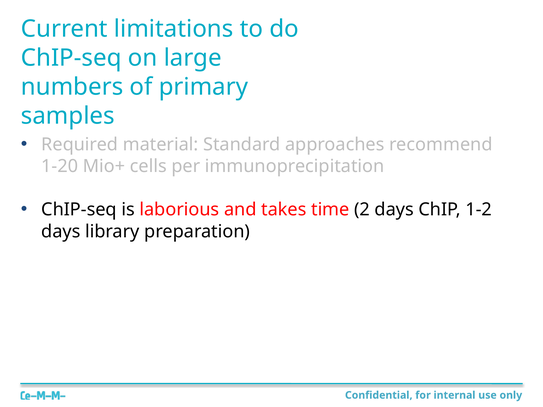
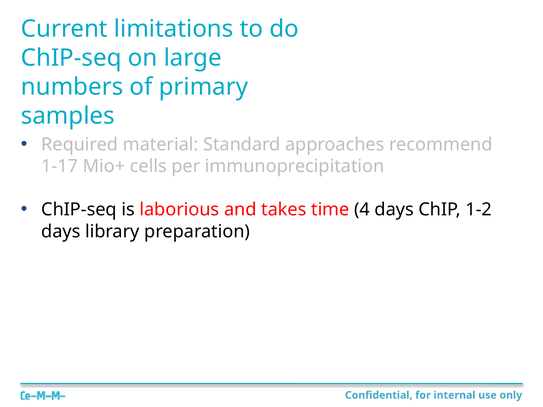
1-20: 1-20 -> 1-17 (60, 166)
2: 2 -> 4 (362, 210)
